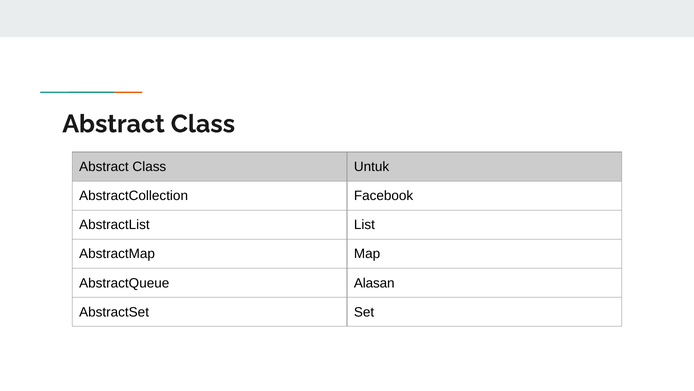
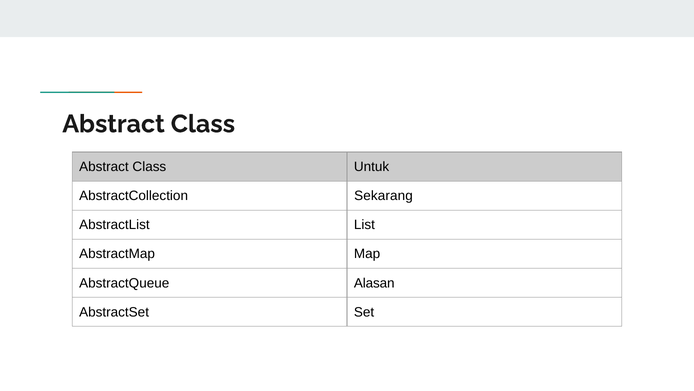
Facebook: Facebook -> Sekarang (383, 196)
